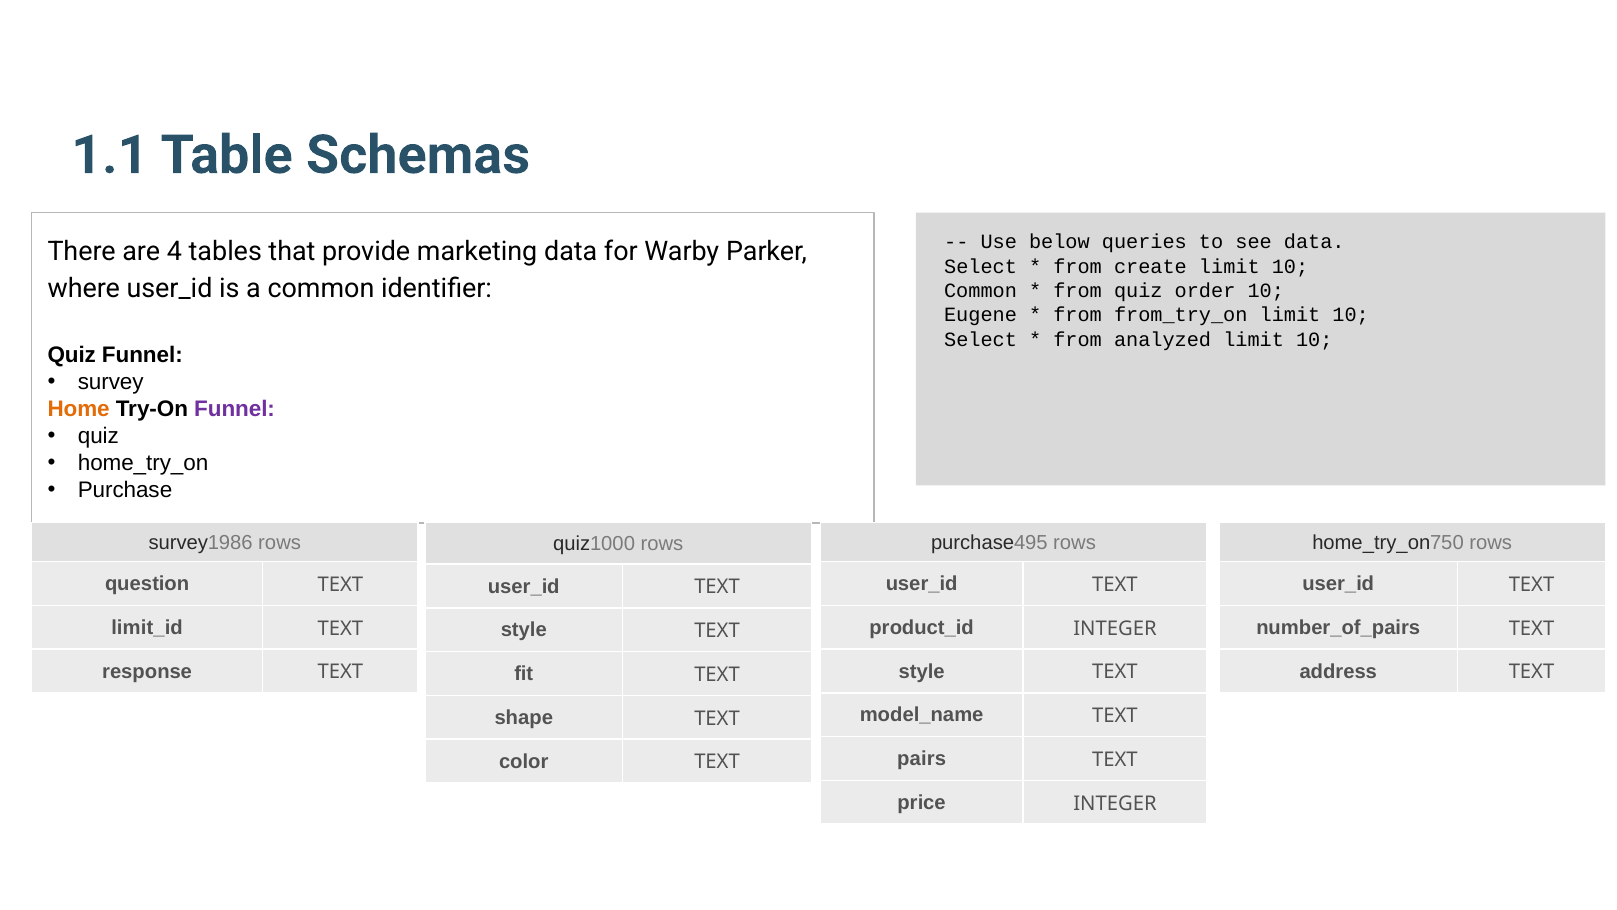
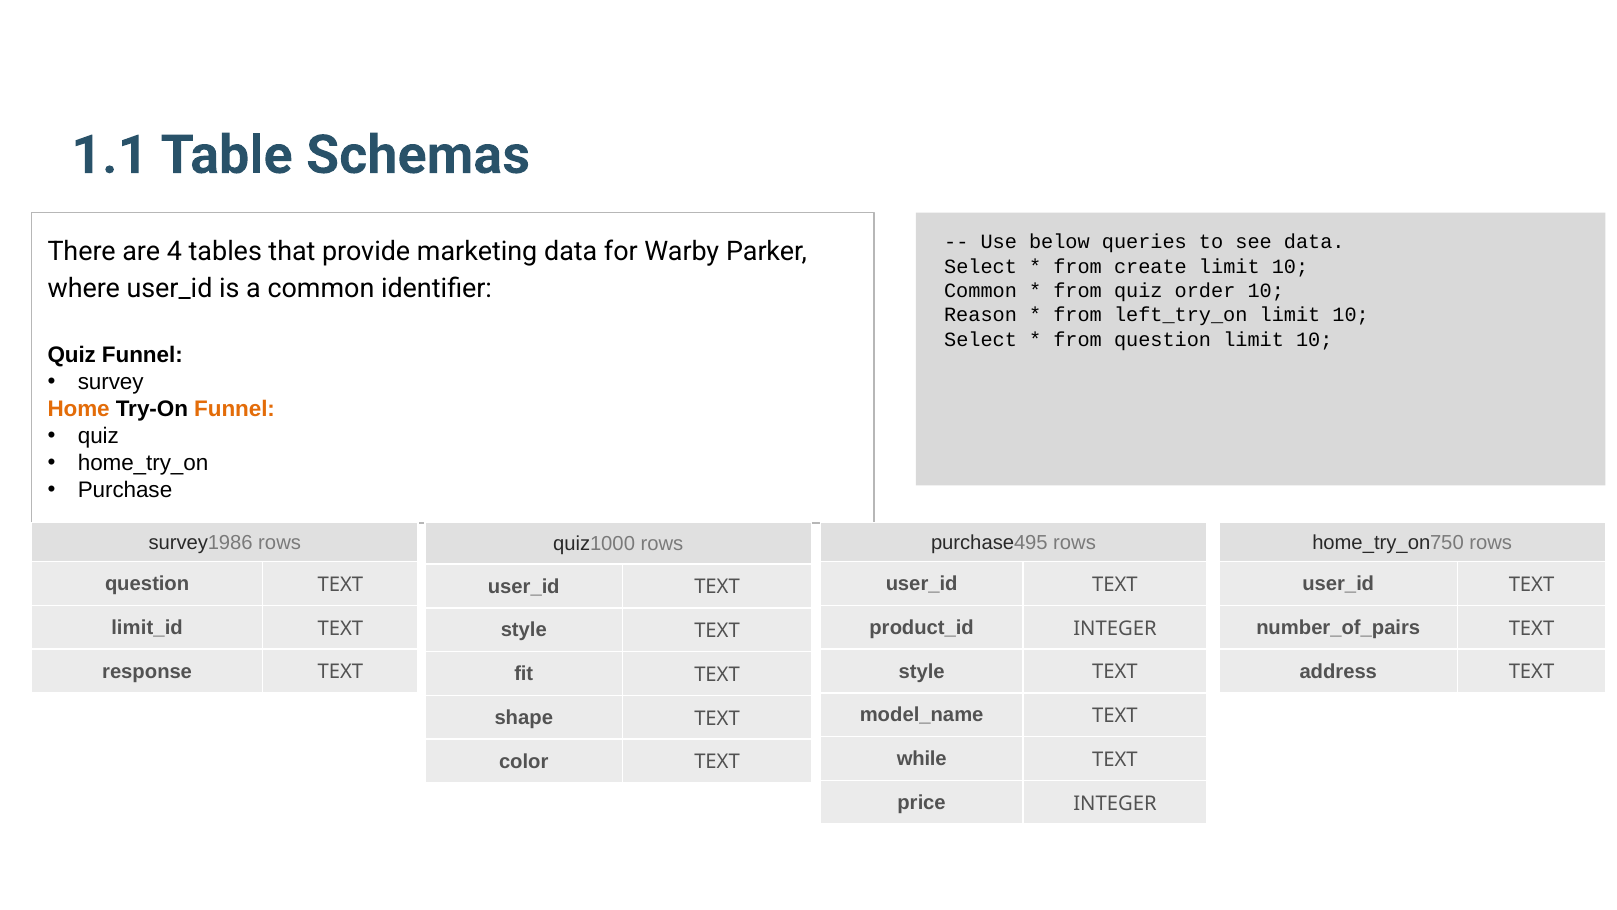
Eugene: Eugene -> Reason (981, 315)
from_try_on: from_try_on -> left_try_on (1181, 315)
from analyzed: analyzed -> question (1163, 339)
Funnel colour: purple -> orange (235, 409)
pairs: pairs -> while (922, 759)
